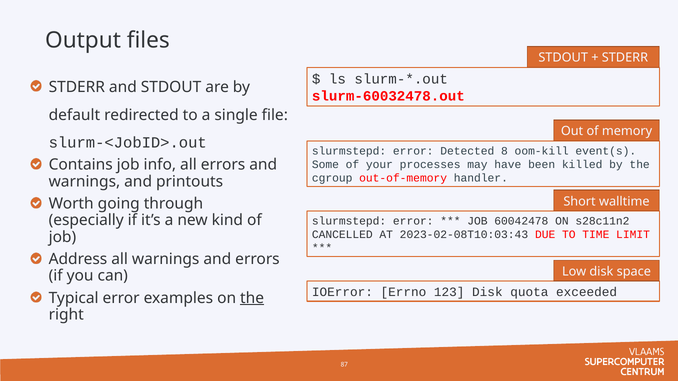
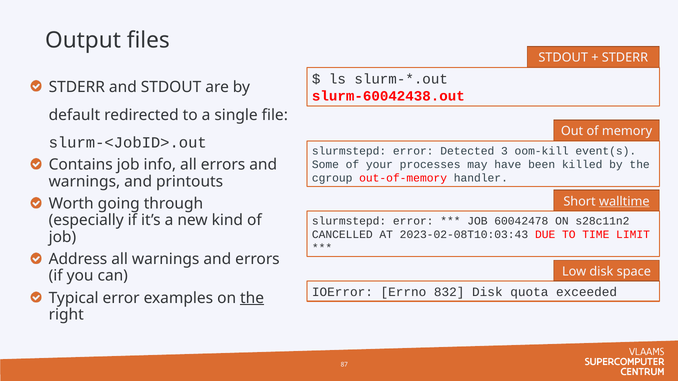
slurm-60032478.out: slurm-60032478.out -> slurm-60042438.out (388, 96)
8: 8 -> 3 (504, 151)
walltime underline: none -> present (624, 202)
123: 123 -> 832 (449, 292)
